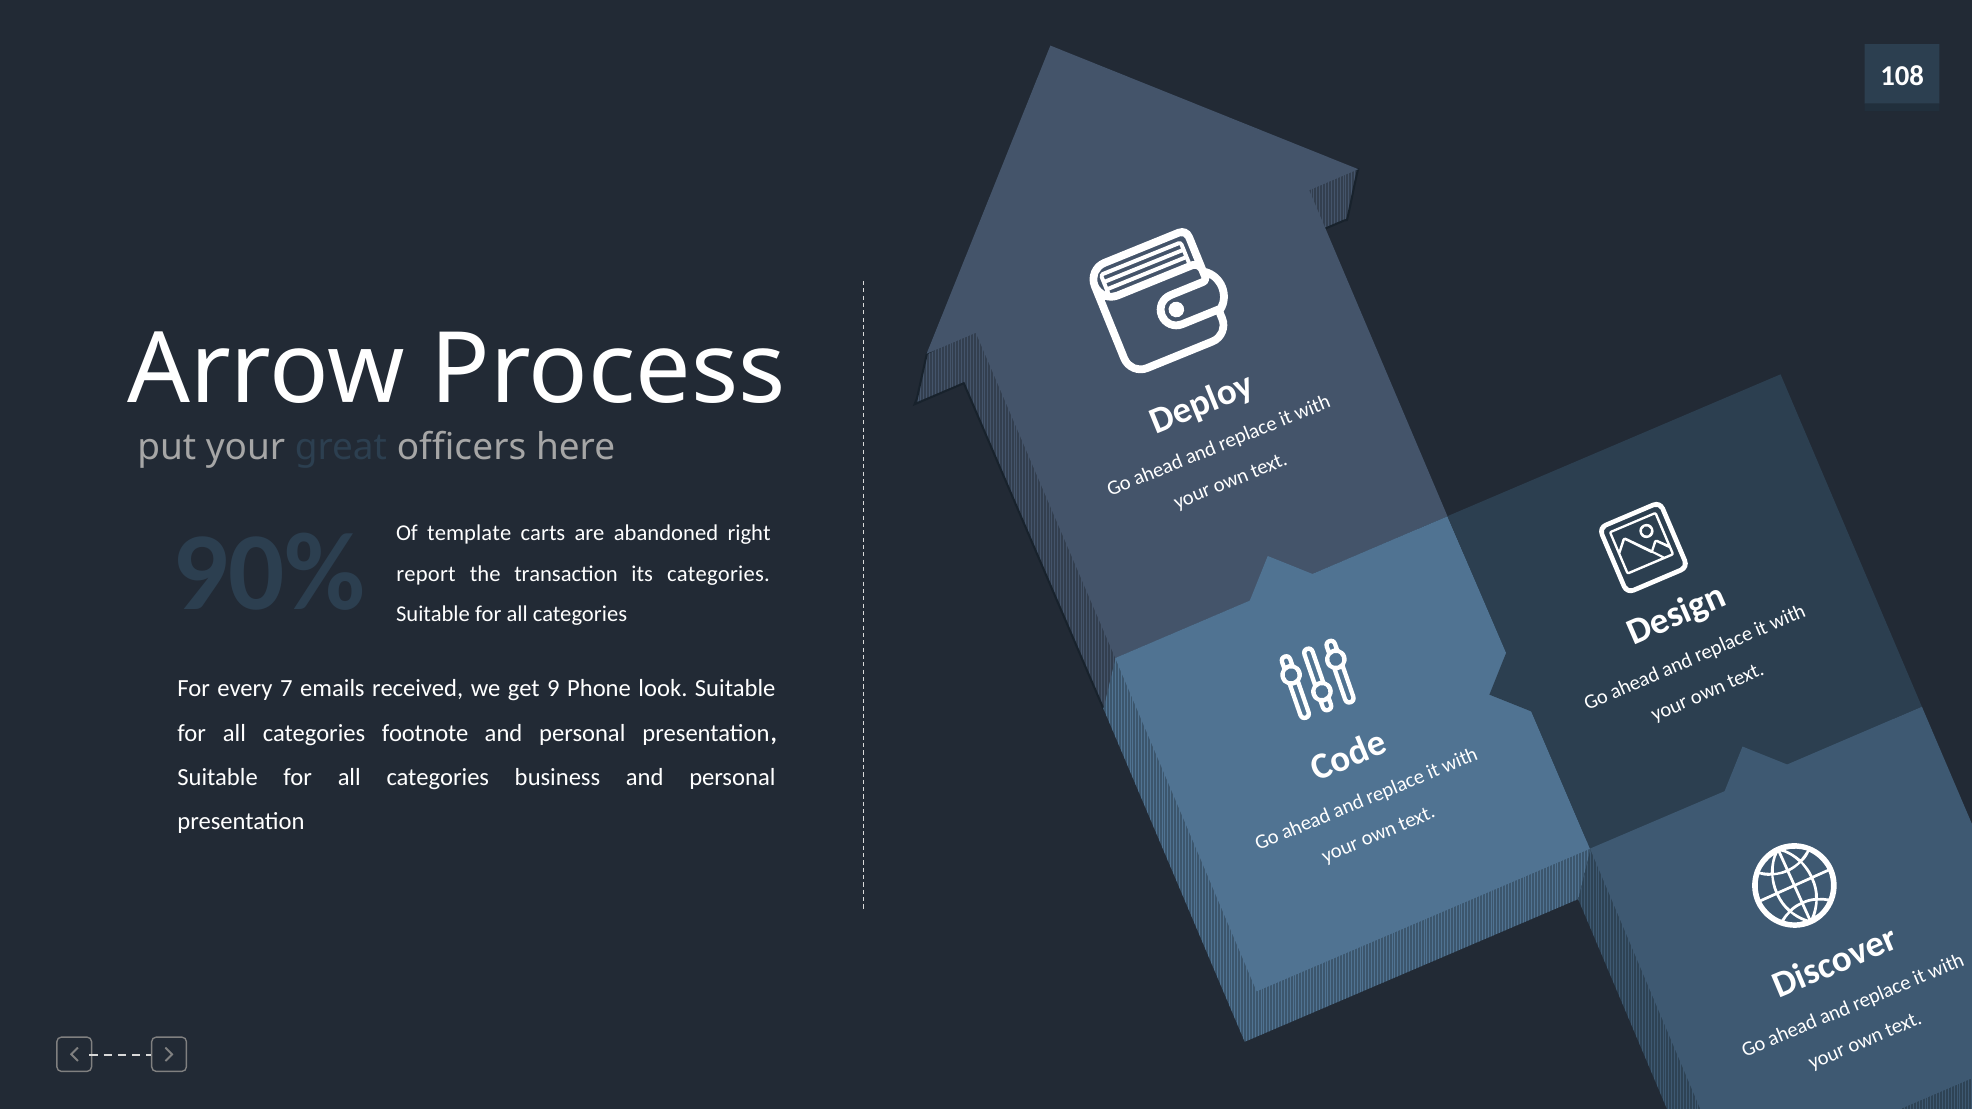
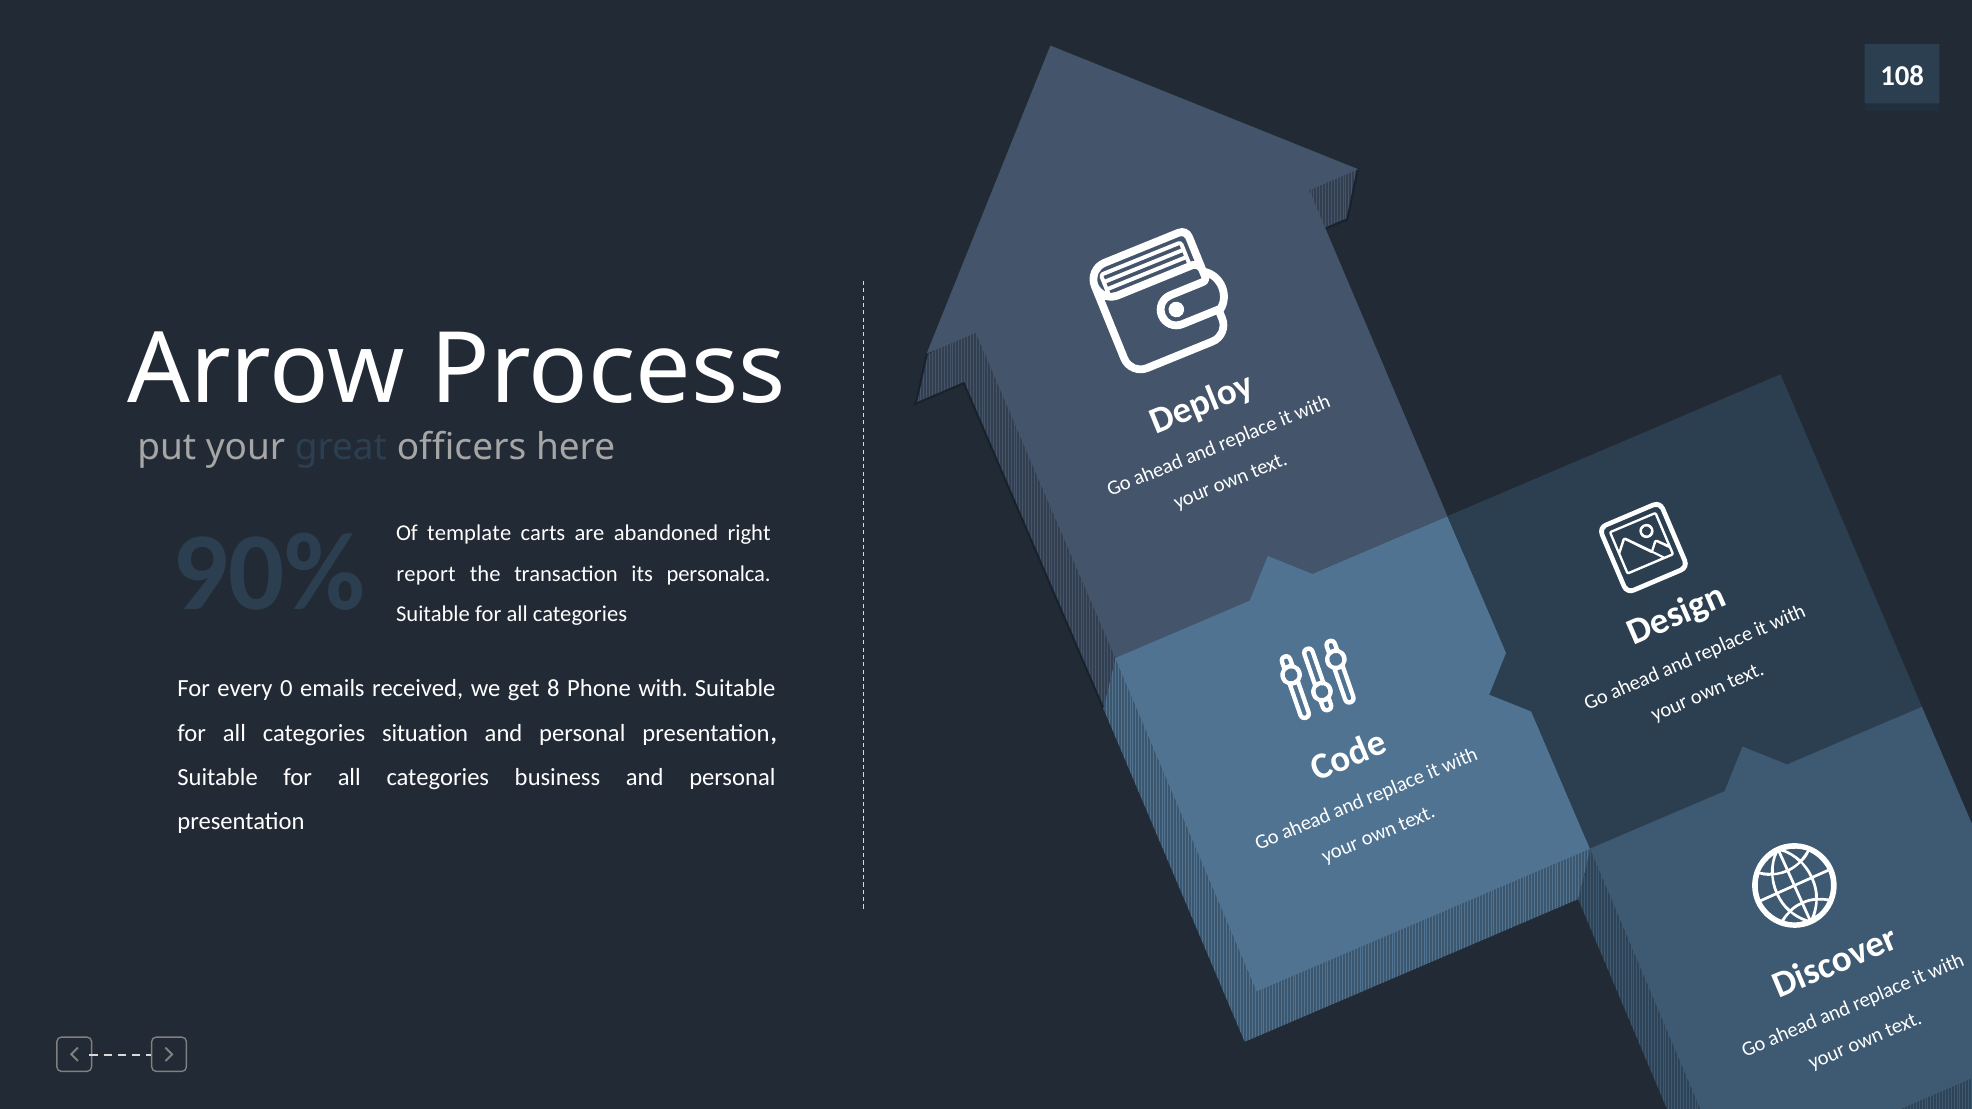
its categories: categories -> personalca (719, 574)
7: 7 -> 0 (286, 689)
9: 9 -> 8 (553, 689)
Phone look: look -> with (663, 689)
footnote: footnote -> situation (425, 733)
